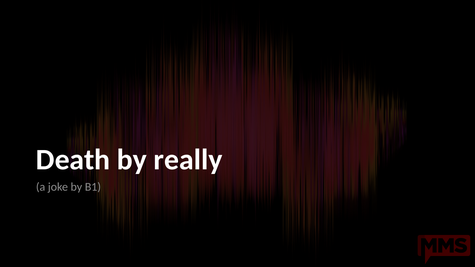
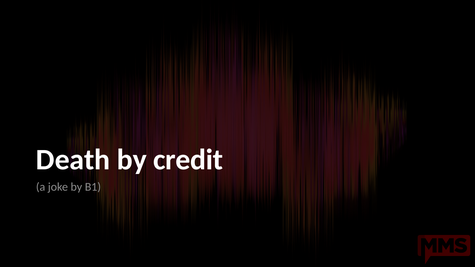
really: really -> credit (188, 160)
